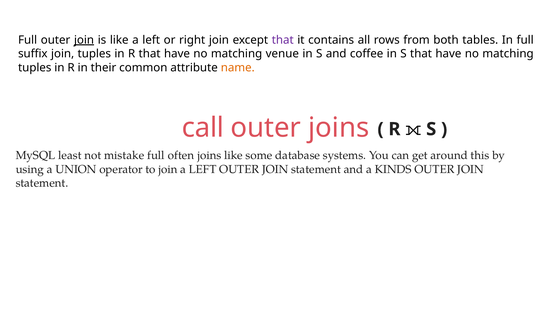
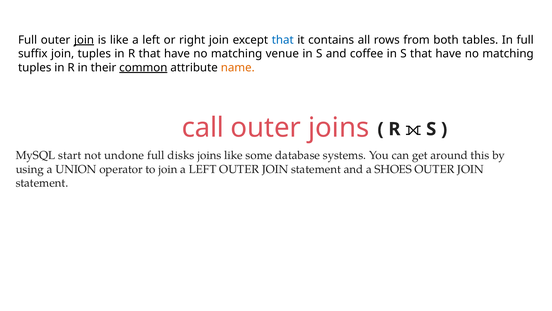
that colour: purple -> blue (283, 40)
common underline: none -> present (143, 67)
least: least -> start (70, 155)
mistake: mistake -> undone (124, 155)
often: often -> disks (181, 155)
KINDS: KINDS -> SHOES (393, 169)
